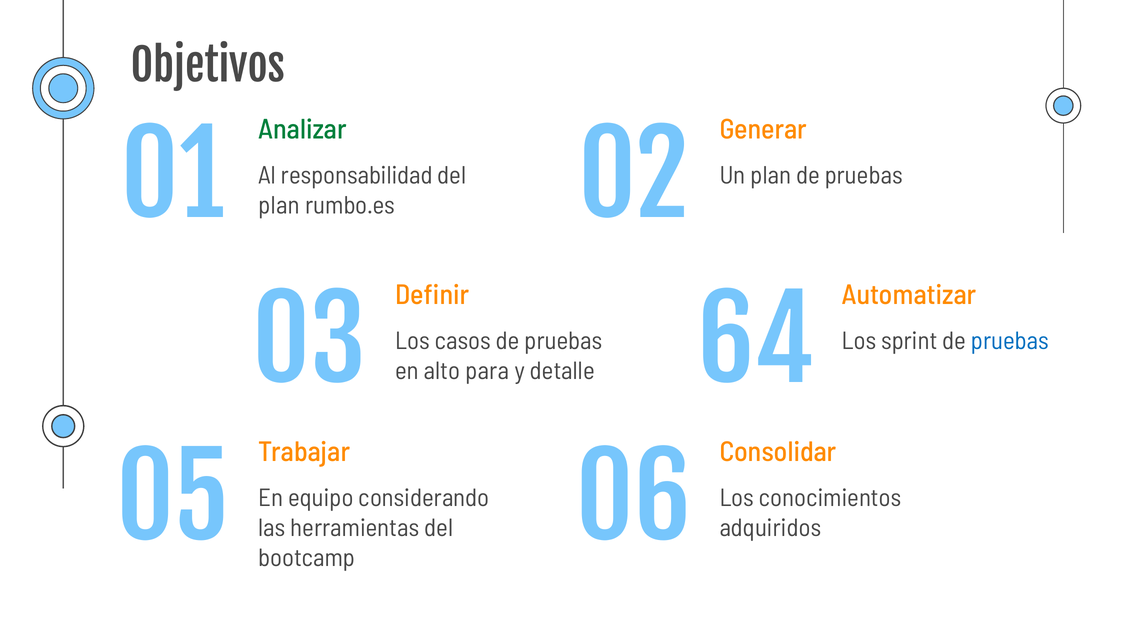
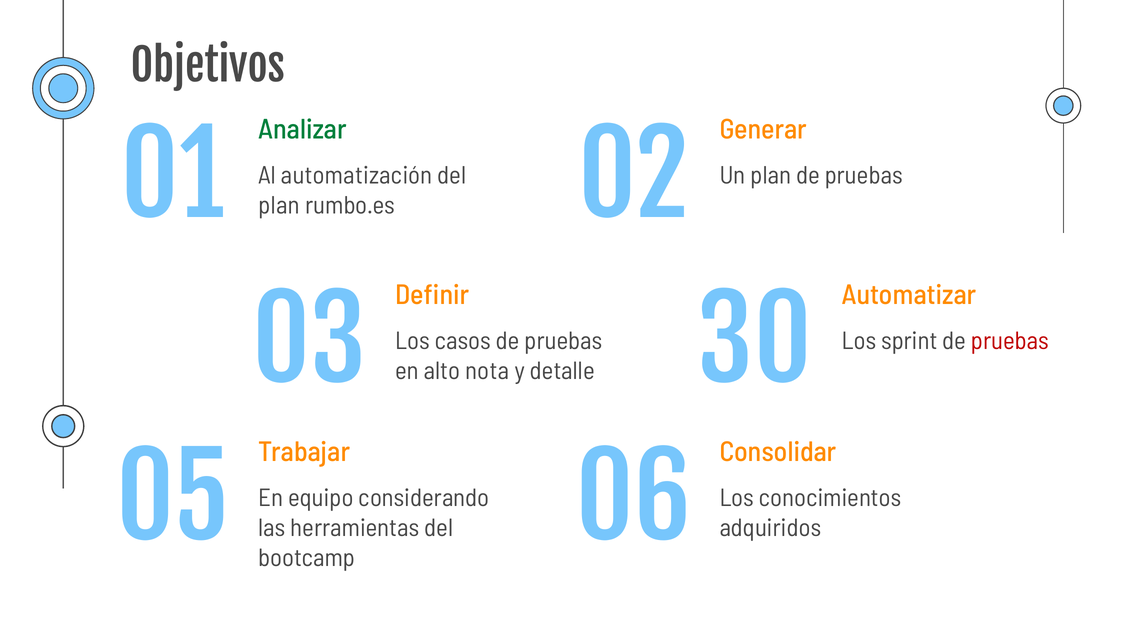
responsabilidad: responsabilidad -> automatización (357, 176)
64: 64 -> 30 (755, 345)
pruebas colour: blue -> red (1010, 341)
para: para -> nota (487, 371)
